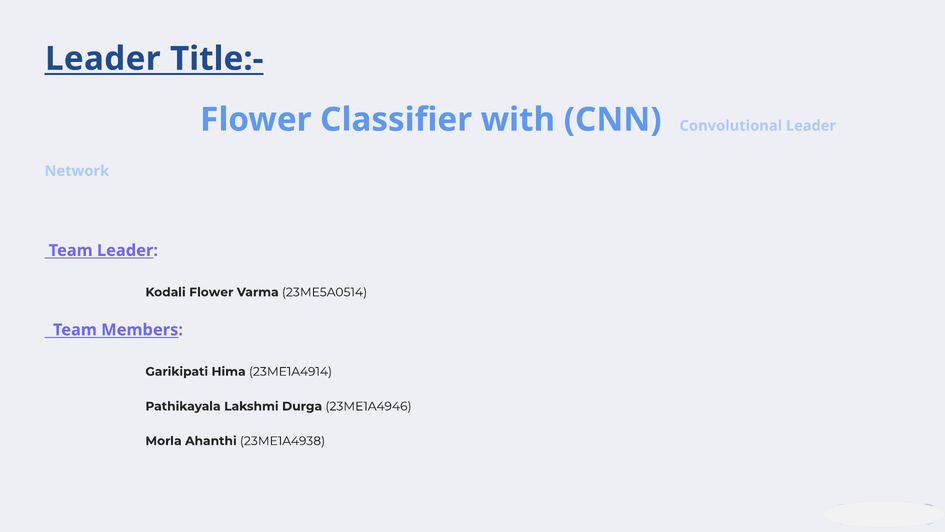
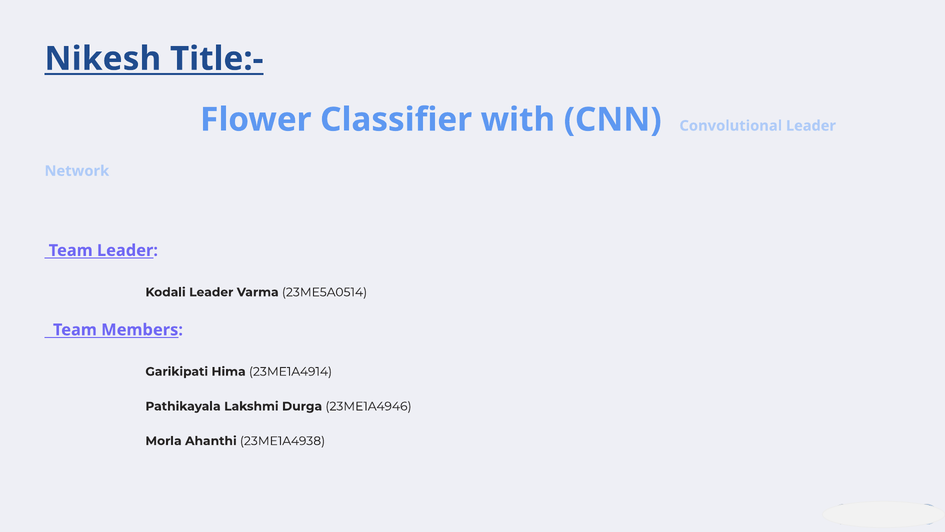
Leader: Leader -> Nikesh (103, 59)
Kodali Flower: Flower -> Leader (211, 292)
